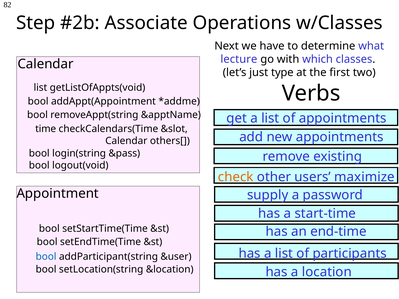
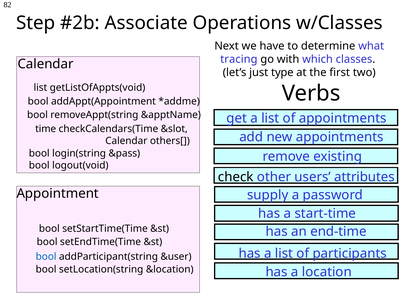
lecture: lecture -> tracing (239, 59)
check colour: orange -> black (236, 177)
maximize: maximize -> attributes (364, 177)
